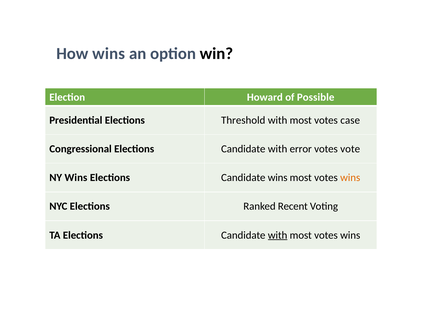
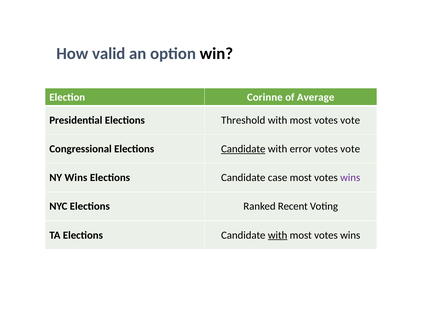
How wins: wins -> valid (109, 54)
Howard: Howard -> Corinne (265, 97)
Possible: Possible -> Average (316, 97)
most votes case: case -> vote (350, 120)
Candidate underline: none -> present (243, 149)
Candidate wins: wins -> case (278, 178)
wins colour: orange -> purple (350, 178)
